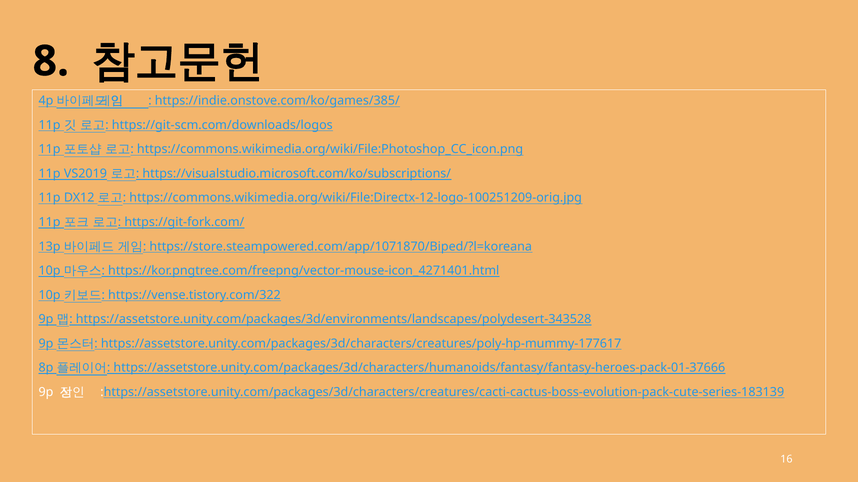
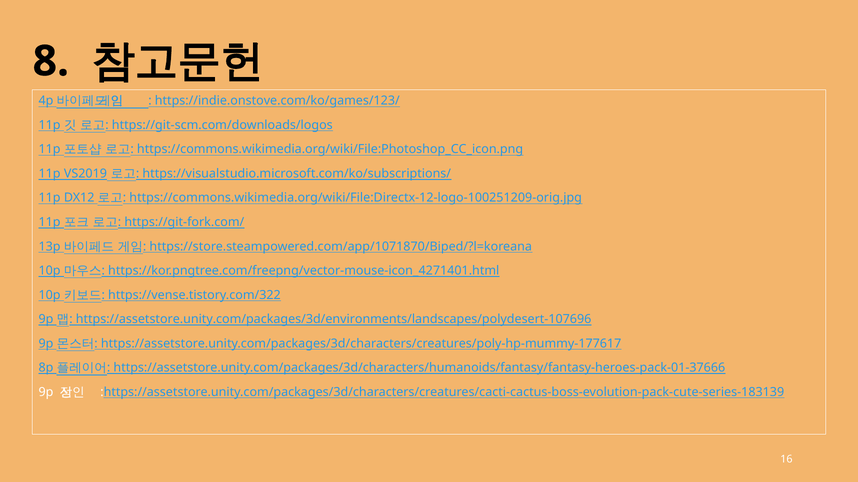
https://indie.onstove.com/ko/games/385/: https://indie.onstove.com/ko/games/385/ -> https://indie.onstove.com/ko/games/123/ (277, 101)
https://assetstore.unity.com/packages/3d/environments/landscapes/polydesert-343528: https://assetstore.unity.com/packages/3d/environments/landscapes/polydesert-343528 -> https://assetstore.unity.com/packages/3d/environments/landscapes/polydesert-107696 (334, 320)
